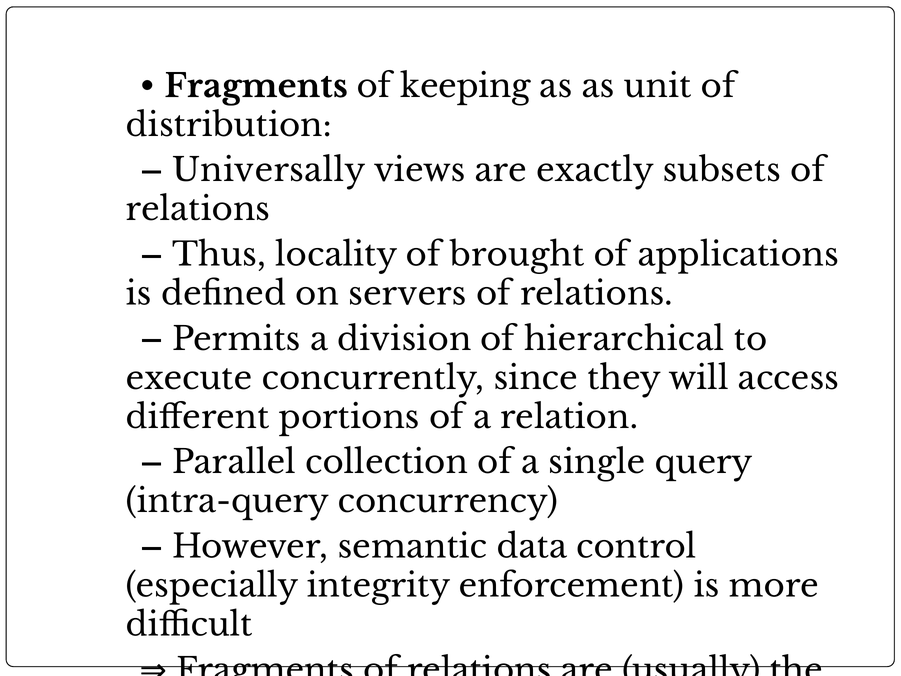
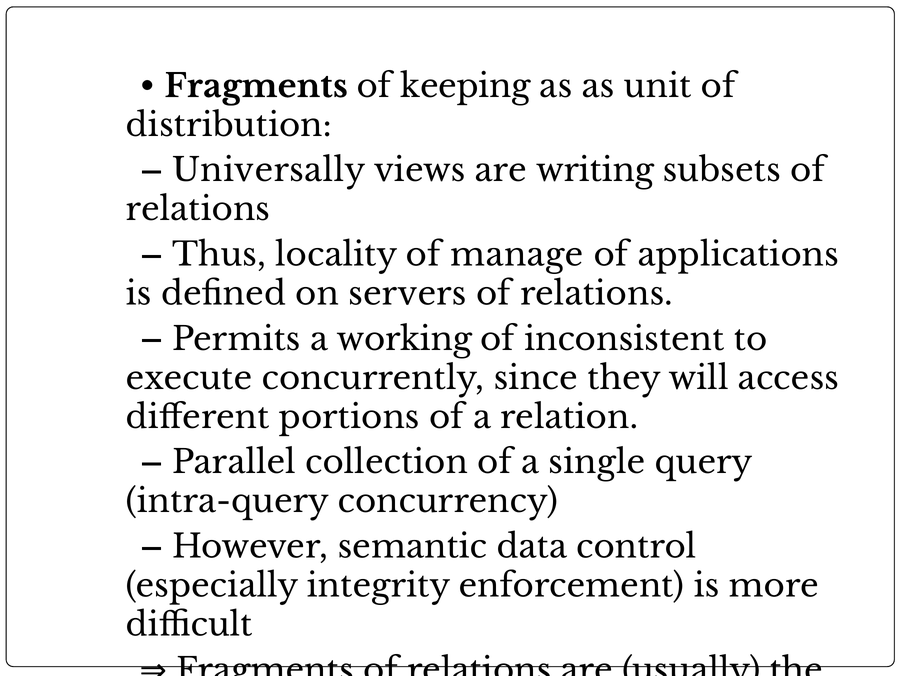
exactly: exactly -> writing (595, 171)
brought: brought -> manage (517, 255)
division: division -> working (405, 339)
hierarchical: hierarchical -> inconsistent (624, 339)
